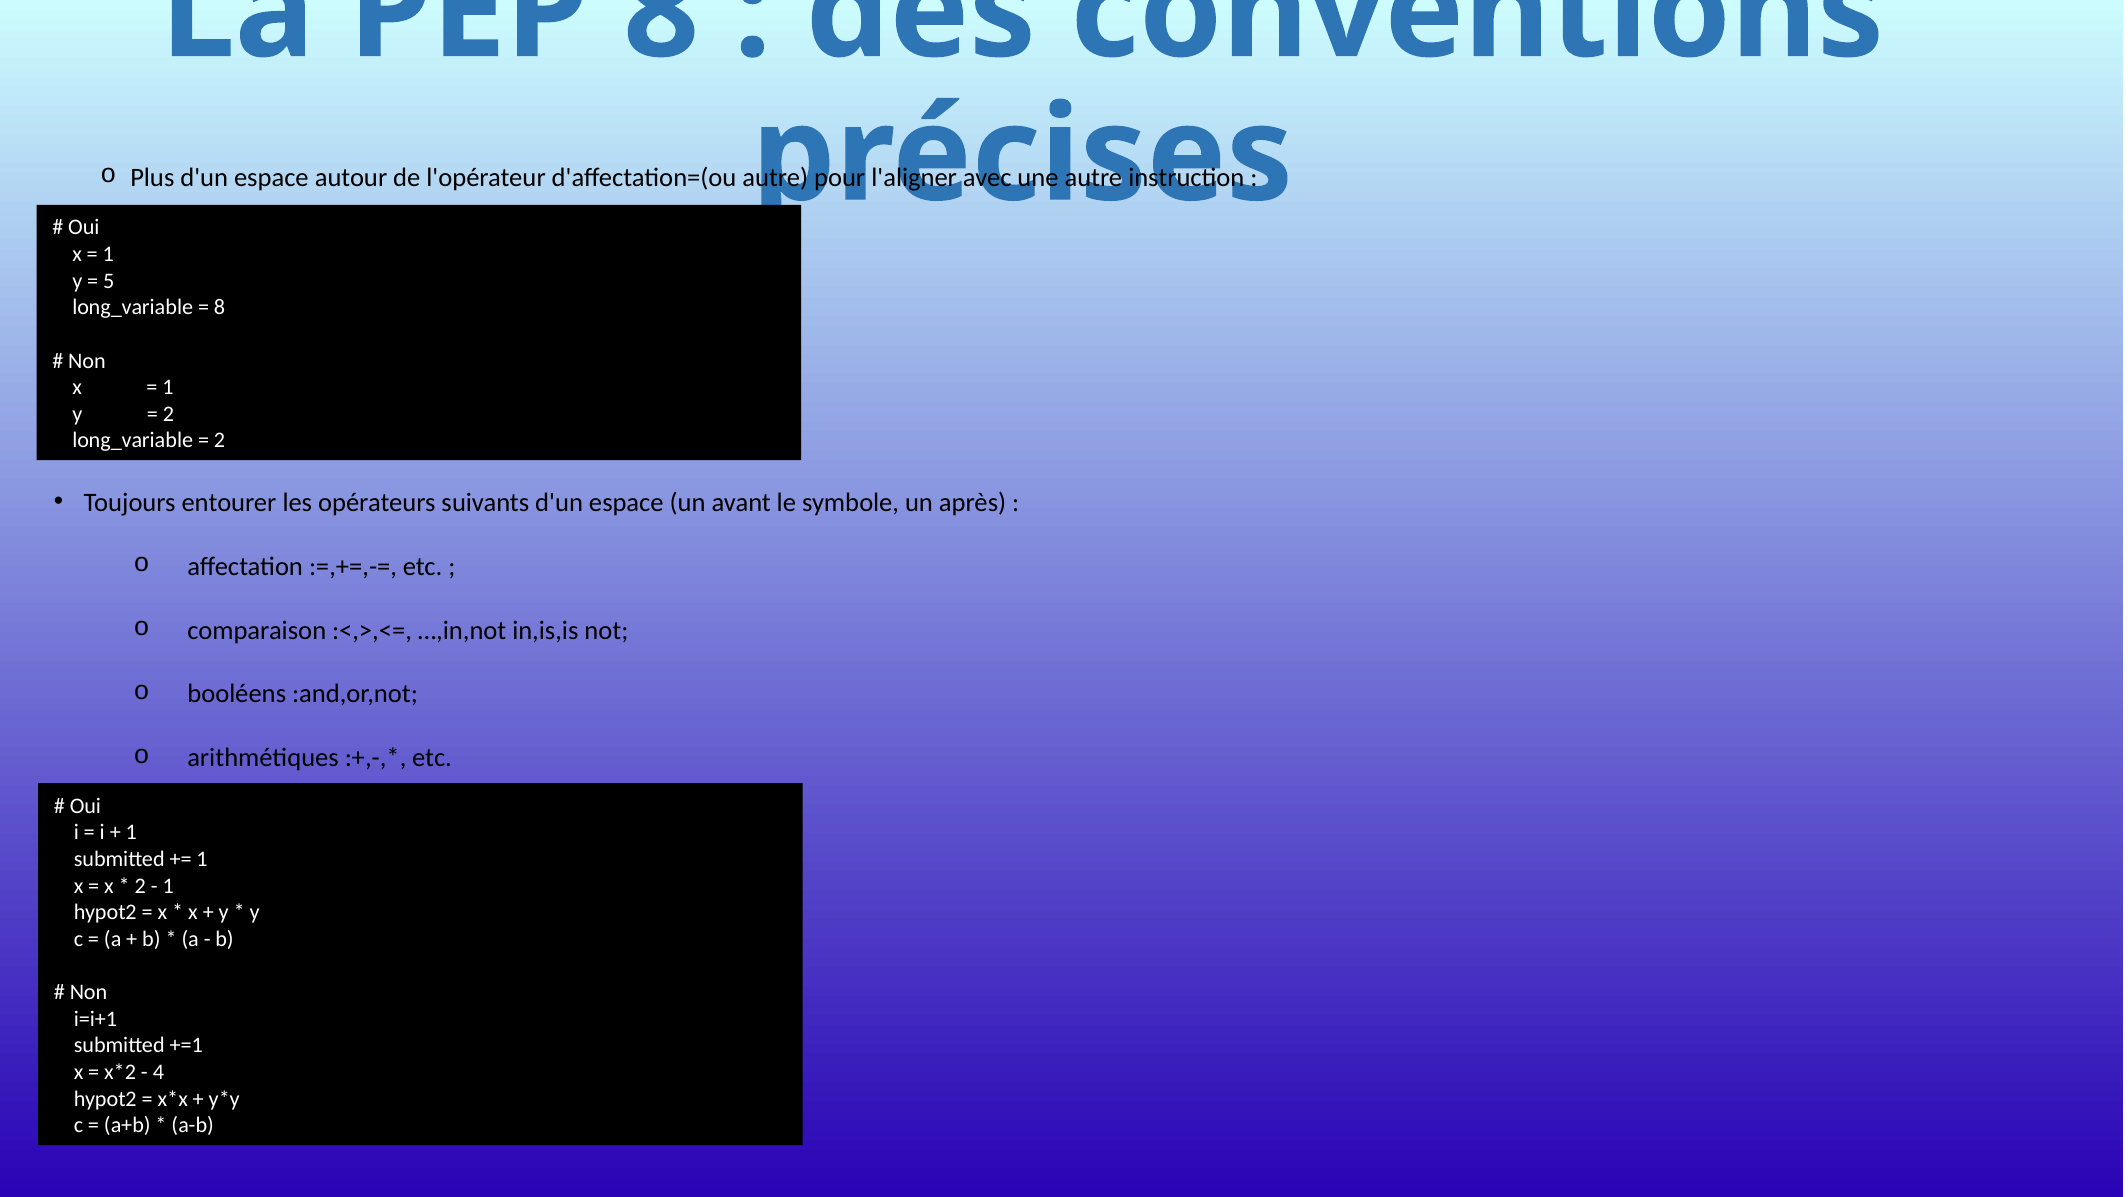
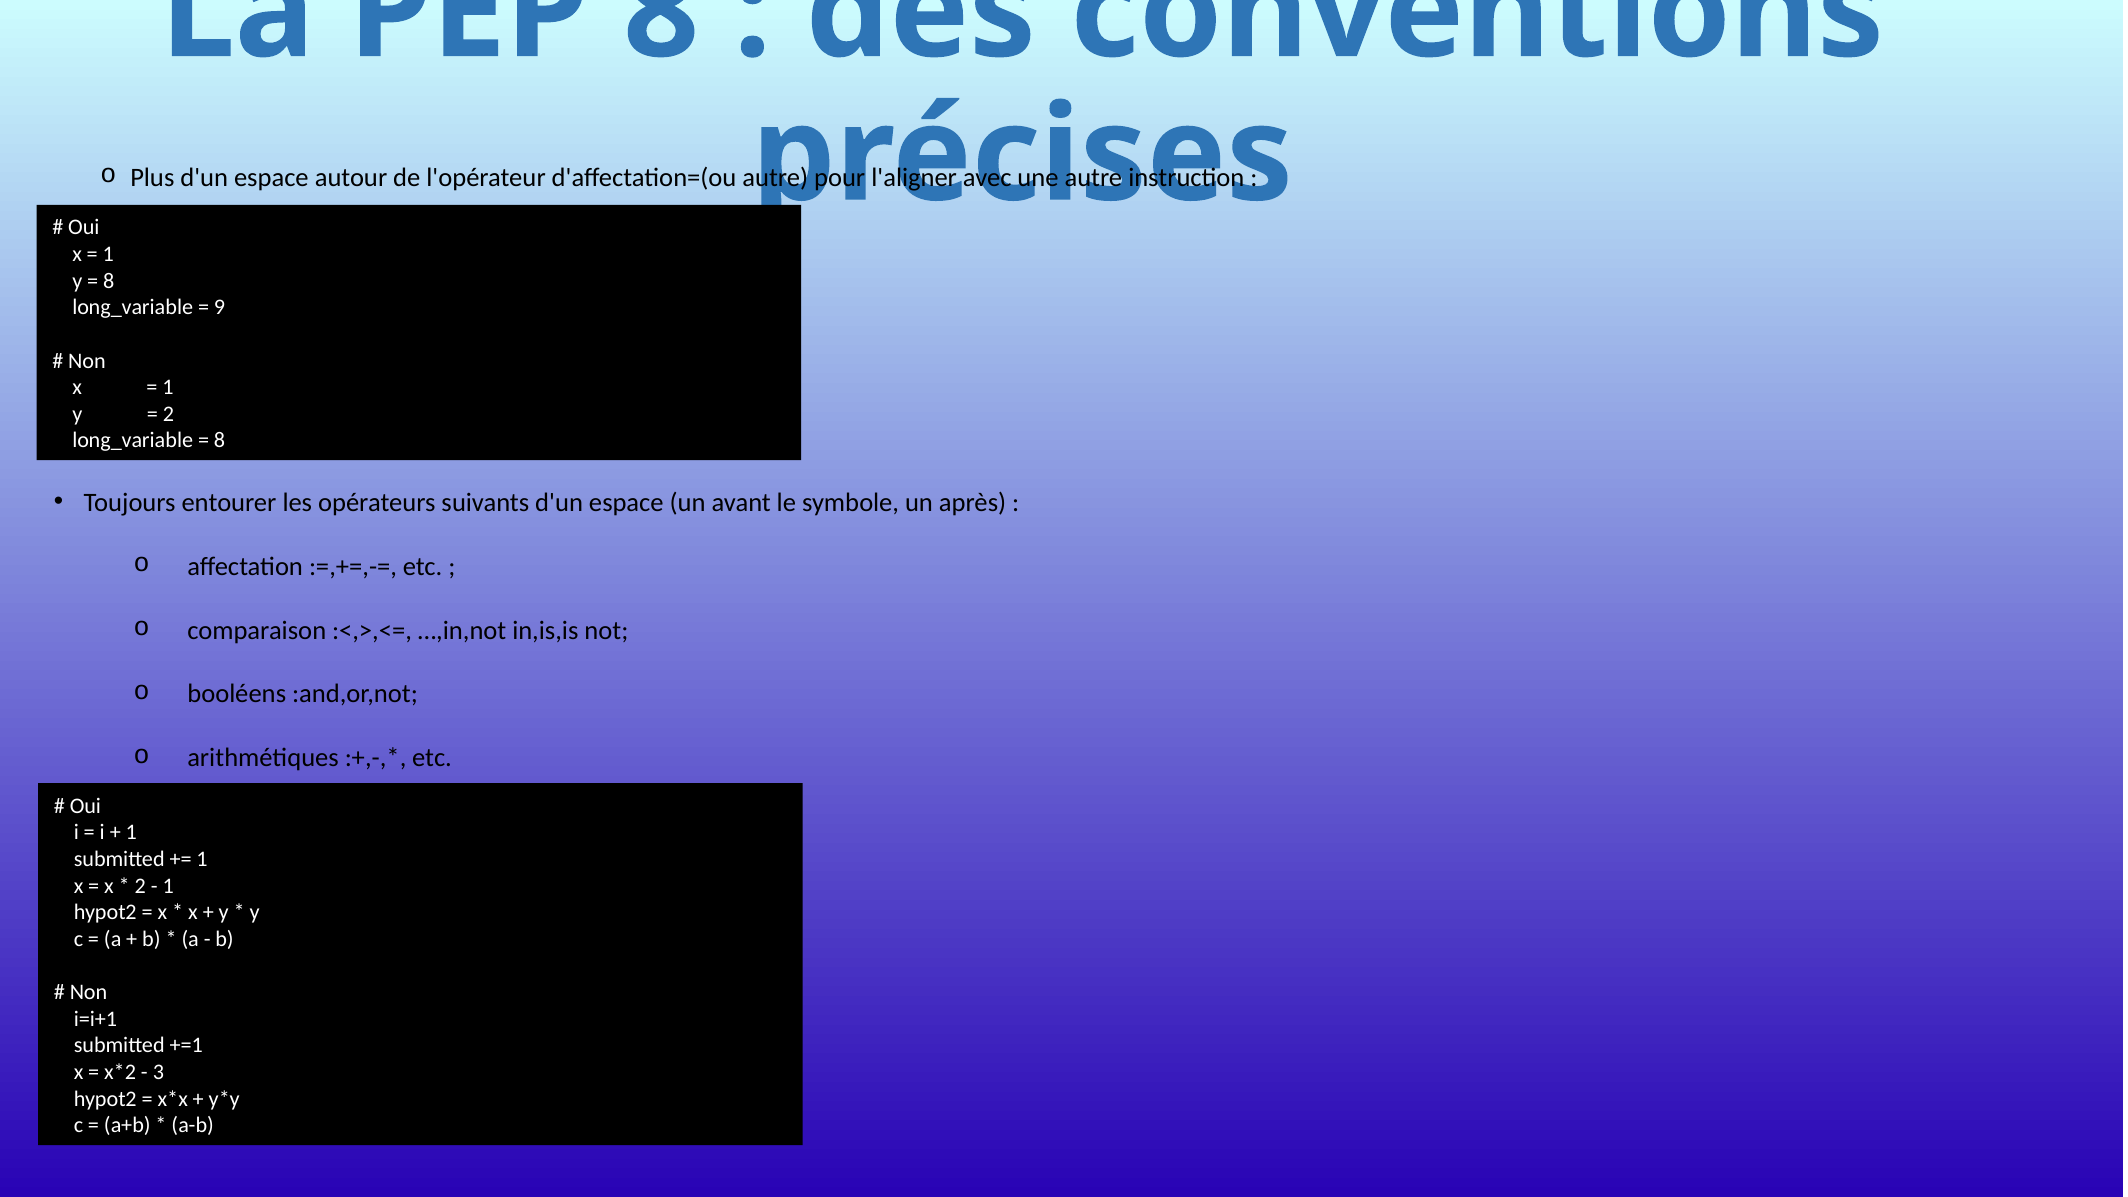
5: 5 -> 8 (109, 281)
8: 8 -> 9 (220, 307)
2: 2 -> 8 (220, 441)
4: 4 -> 3 (158, 1072)
